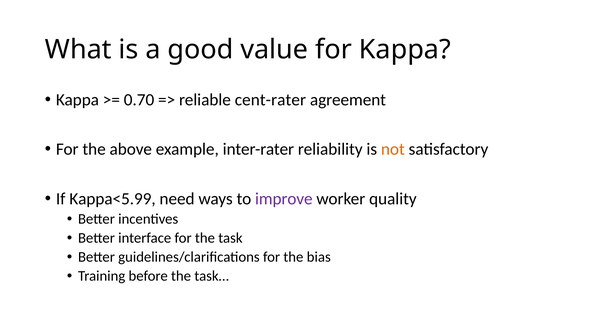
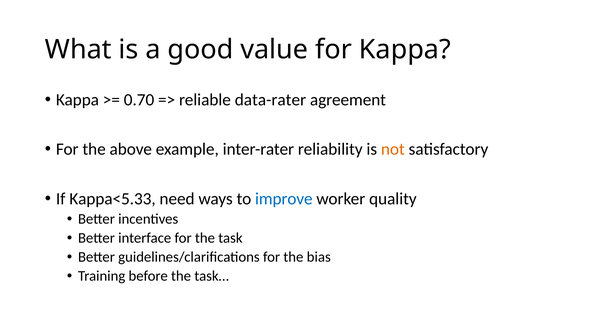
cent-rater: cent-rater -> data-rater (270, 100)
Kappa<5.99: Kappa<5.99 -> Kappa<5.33 (112, 198)
improve colour: purple -> blue (284, 198)
